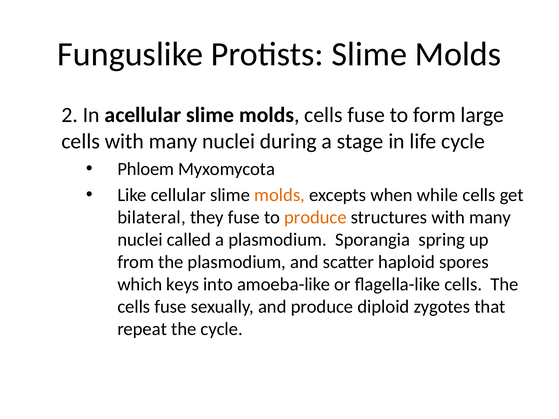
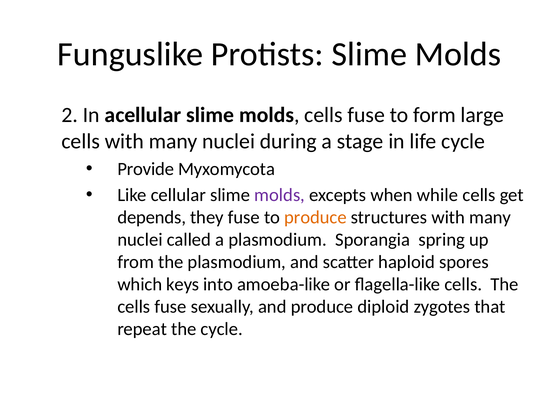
Phloem: Phloem -> Provide (146, 169)
molds colour: orange -> purple (280, 195)
bilateral: bilateral -> depends (152, 217)
